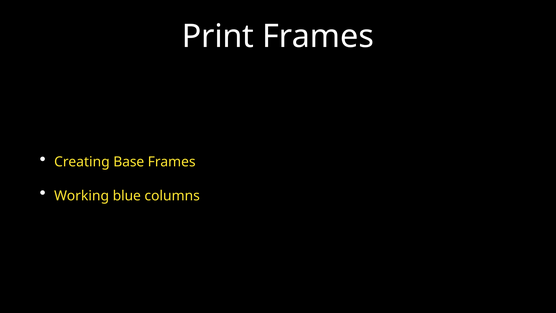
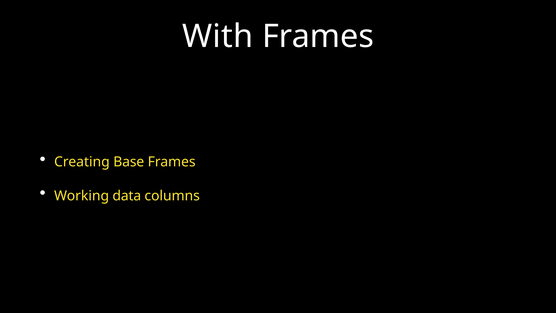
Print: Print -> With (218, 36)
blue: blue -> data (127, 196)
